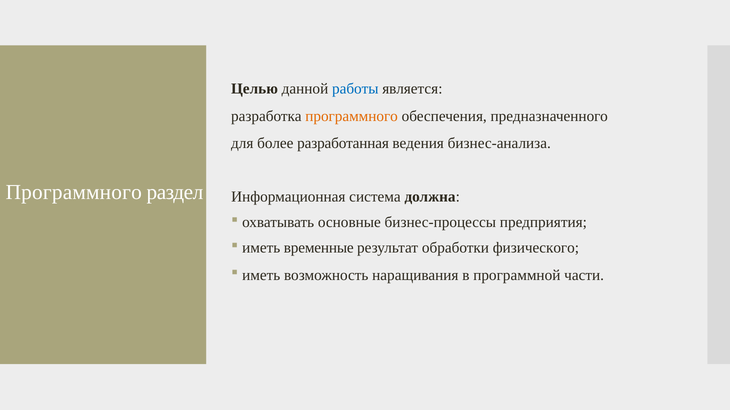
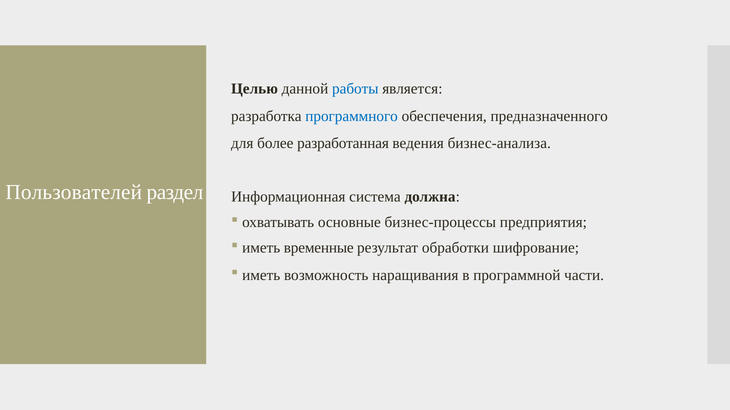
программного colour: orange -> blue (352, 116)
Программного: Программного -> Пользователей (74, 193)
физического: физического -> шифрование (536, 248)
